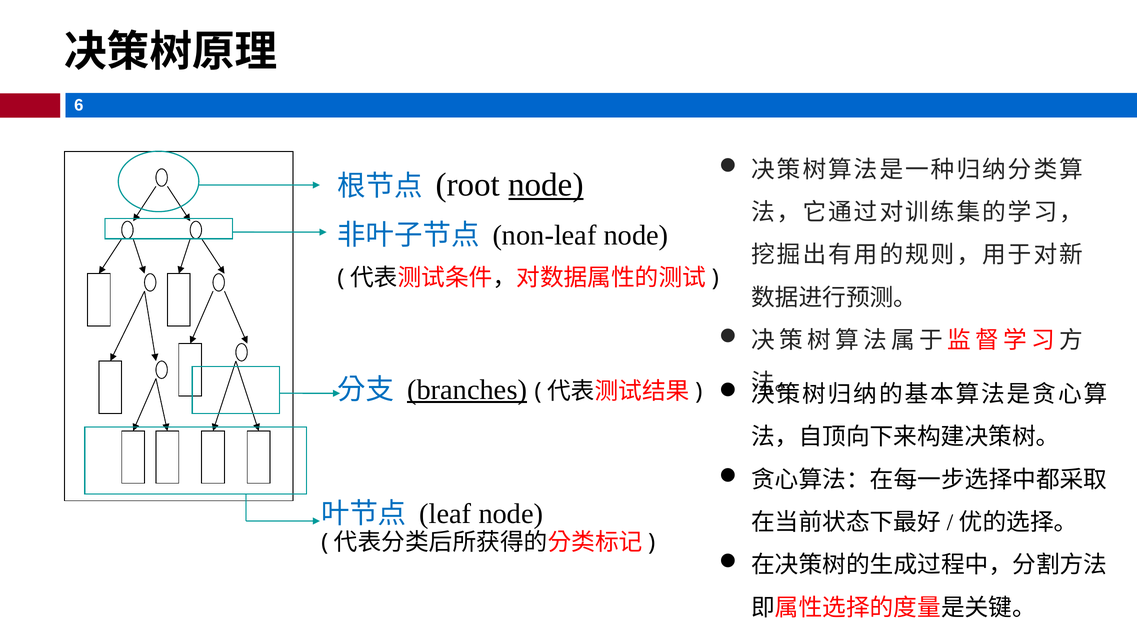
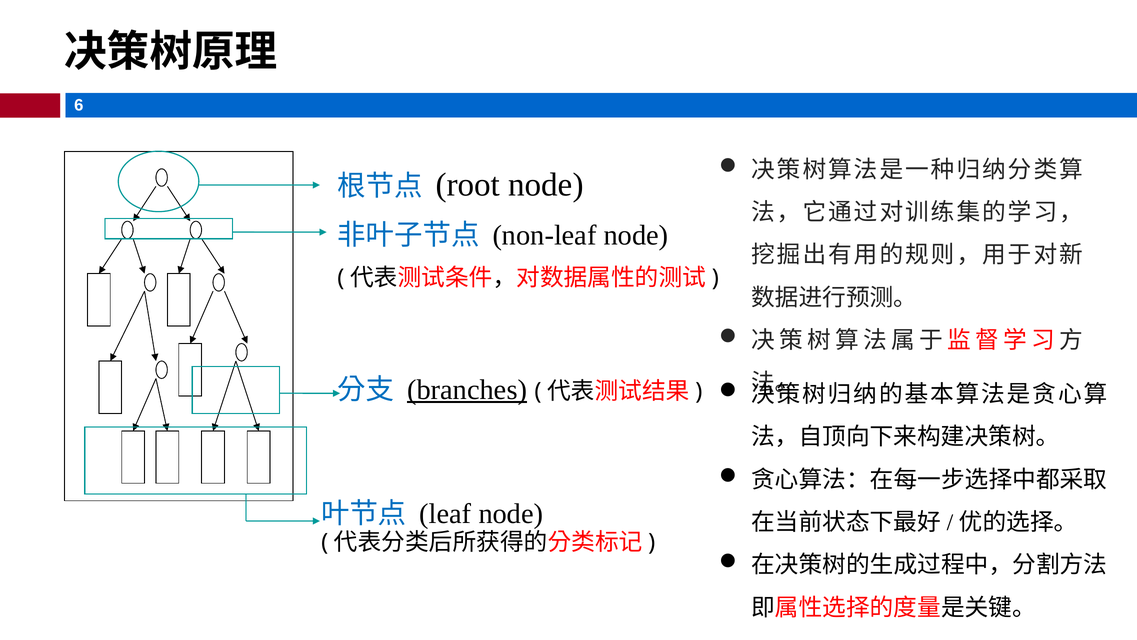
node underline: present -> none (546, 185)
